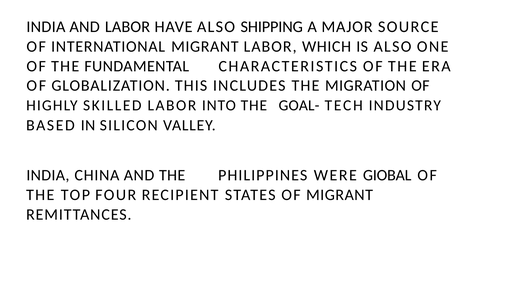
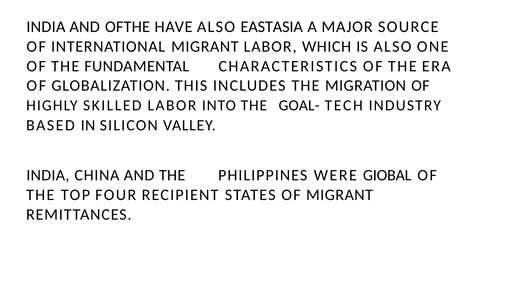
AND LABOR: LABOR -> OFTHE (128, 27)
SHIPPING: SHIPPING -> EASTASIA (272, 27)
